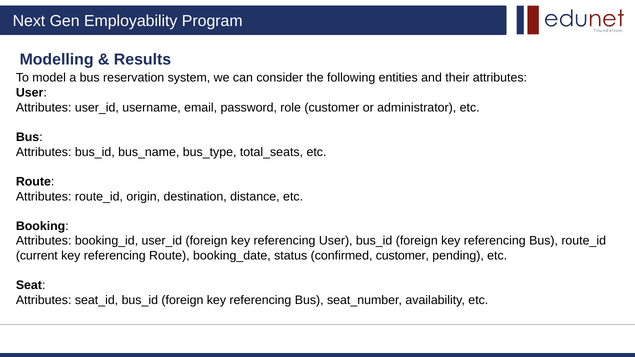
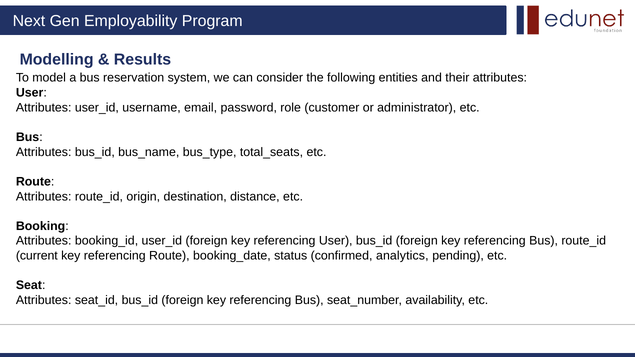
confirmed customer: customer -> analytics (402, 256)
